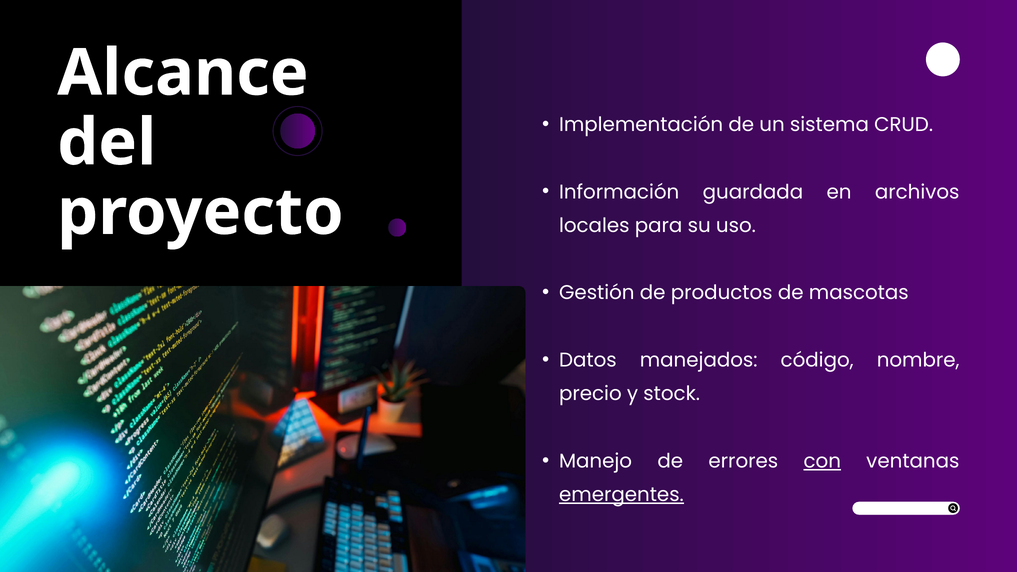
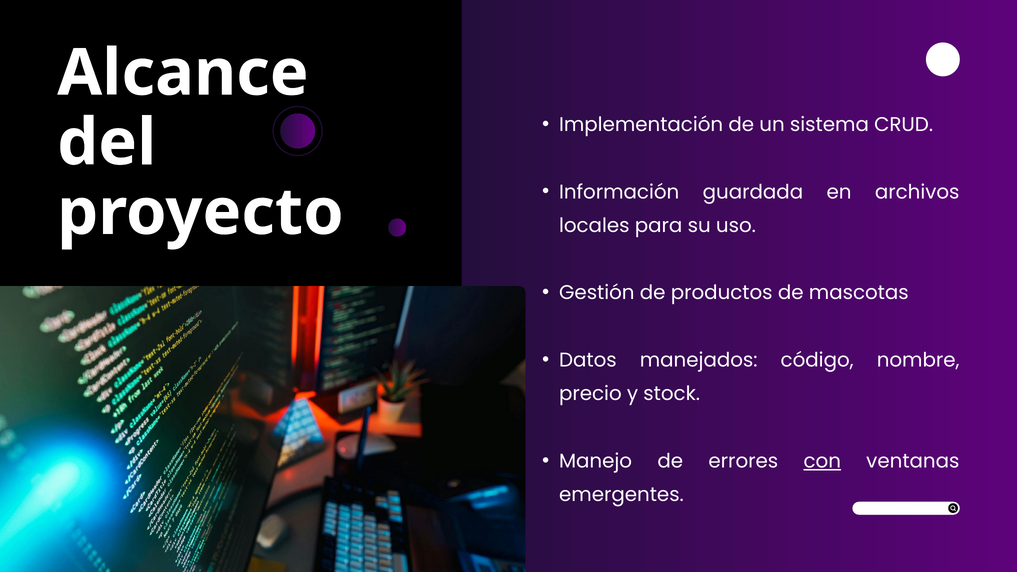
emergentes underline: present -> none (621, 495)
